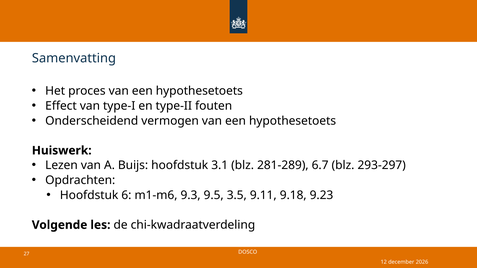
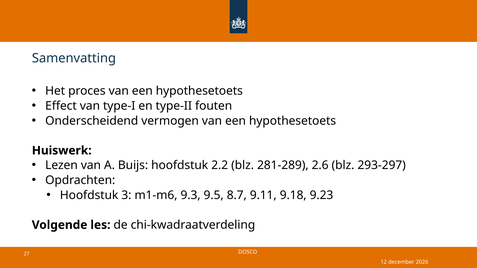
3.1: 3.1 -> 2.2 (220, 166)
6.7: 6.7 -> 2.6 (320, 166)
6: 6 -> 3 (126, 195)
3.5: 3.5 -> 8.7 (237, 195)
